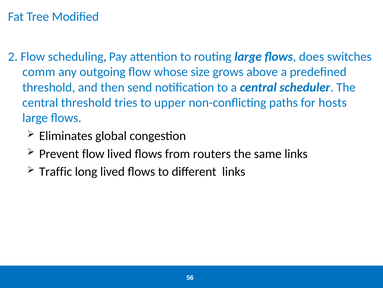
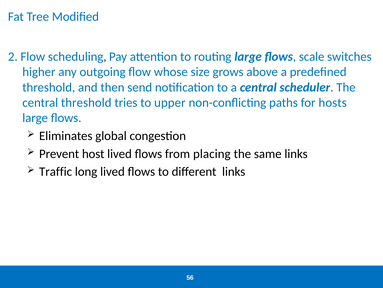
does: does -> scale (312, 56)
comm: comm -> higher (39, 72)
Prevent flow: flow -> host (93, 153)
routers: routers -> placing (212, 153)
